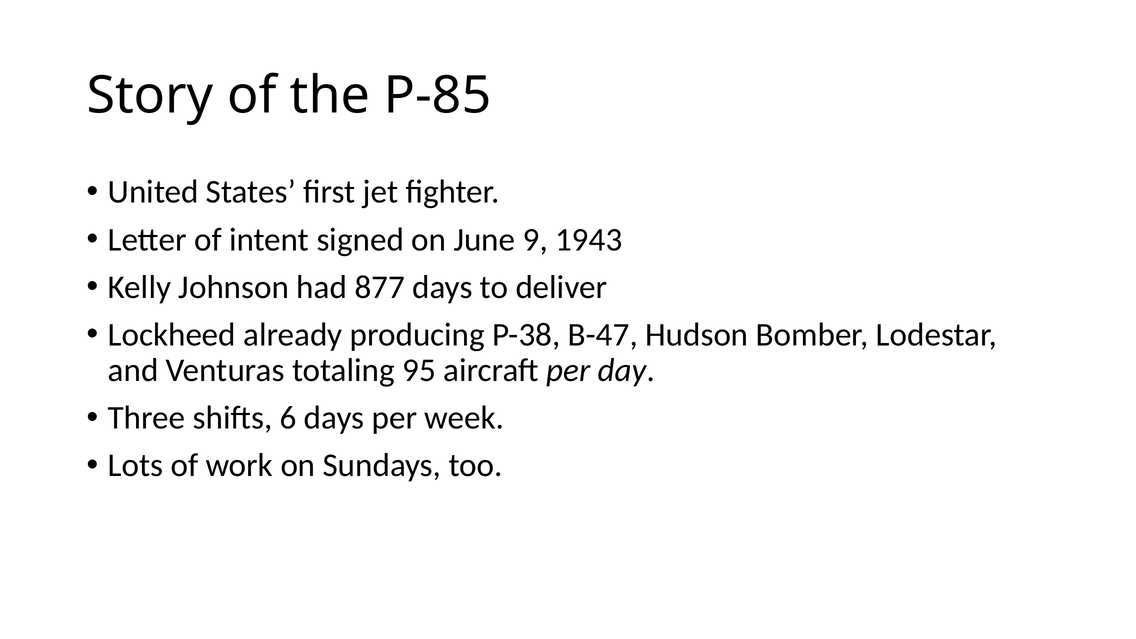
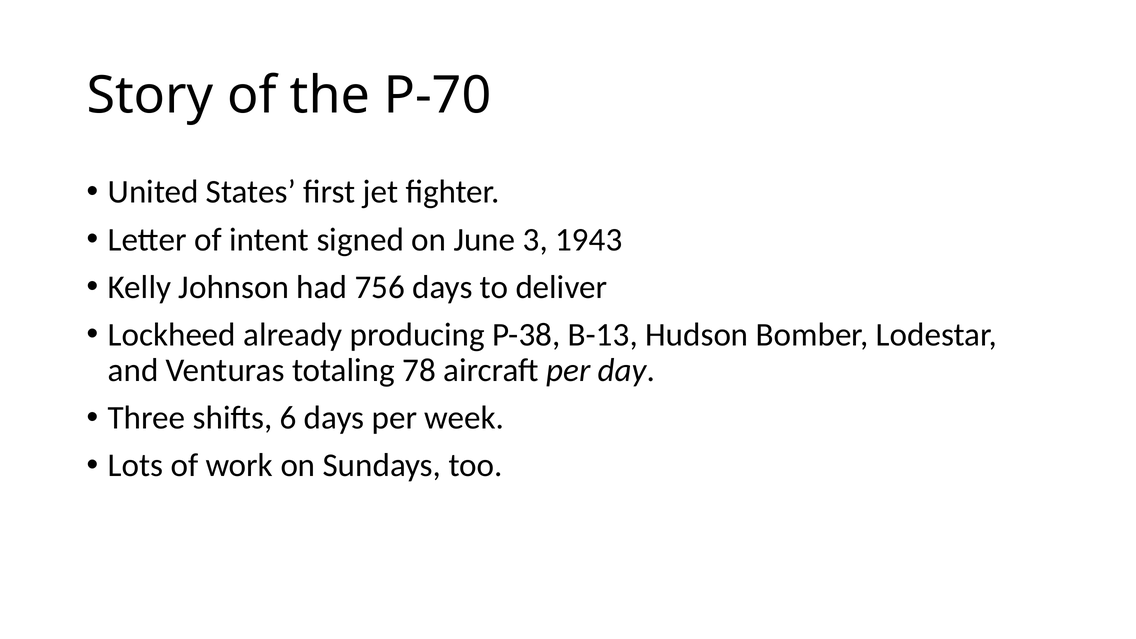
P-85: P-85 -> P-70 (438, 95)
9: 9 -> 3 (535, 240)
877: 877 -> 756 (380, 287)
B-47: B-47 -> B-13 (603, 335)
95: 95 -> 78 (419, 370)
